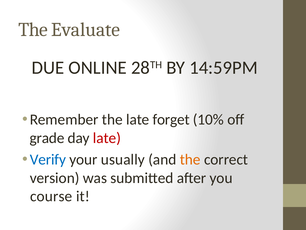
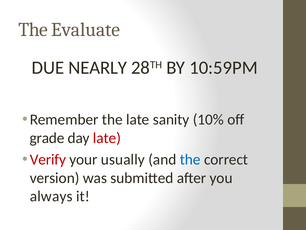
ONLINE: ONLINE -> NEARLY (98, 68)
14:59PM: 14:59PM -> 10:59PM (224, 68)
forget: forget -> sanity (171, 119)
Verify colour: blue -> red (48, 159)
the colour: orange -> blue (190, 159)
course: course -> always (51, 196)
